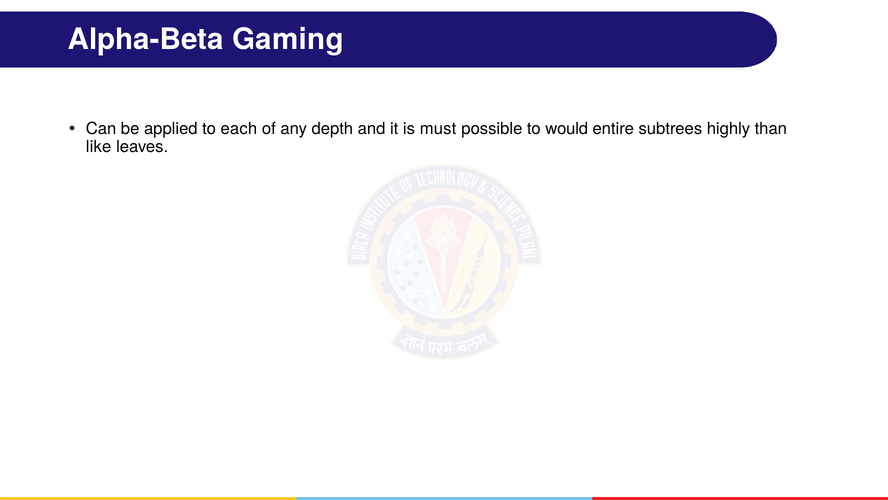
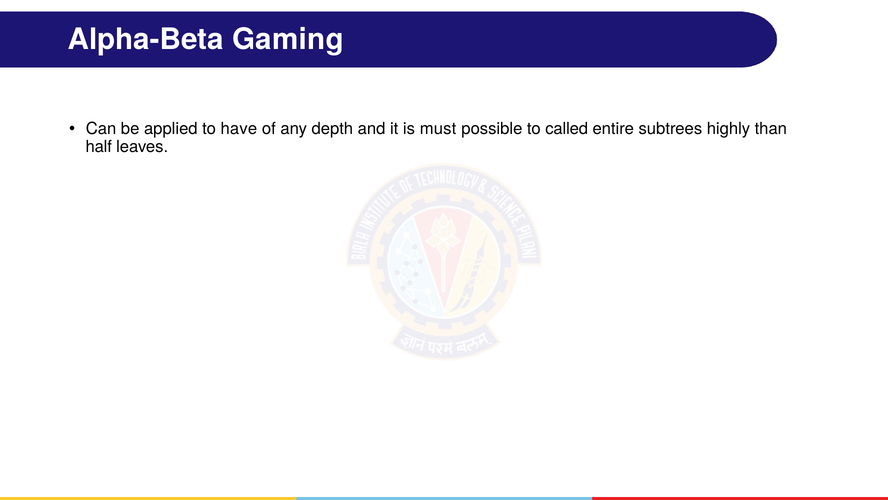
each: each -> have (239, 129)
would: would -> called (567, 129)
like: like -> half (99, 147)
